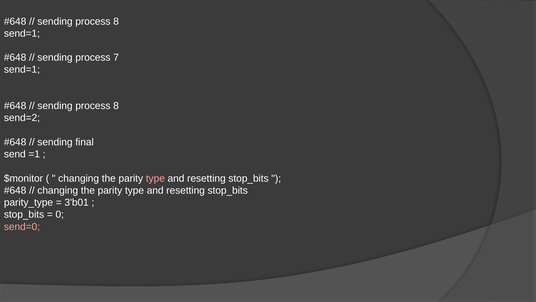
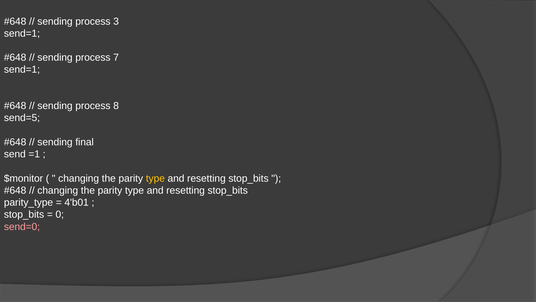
8: 8 -> 3 (116, 21)
send=2: send=2 -> send=5 (22, 118)
type colour: pink -> yellow (155, 178)
3'b01: 3'b01 -> 4'b01 (77, 202)
